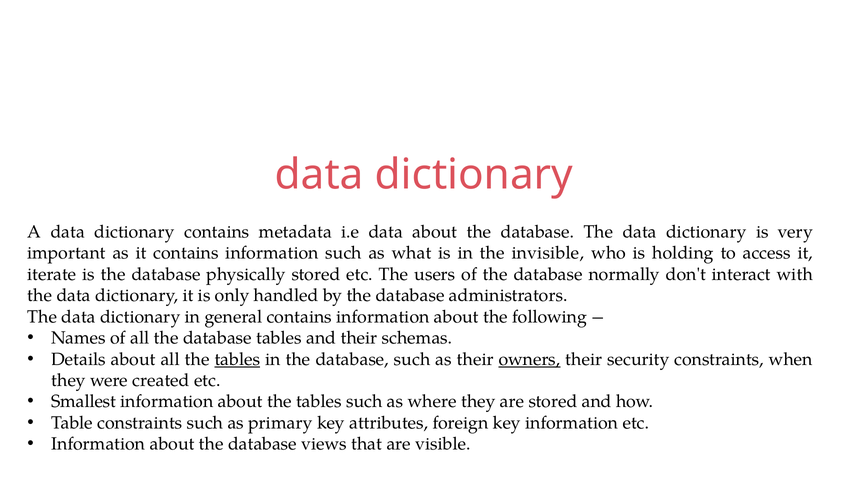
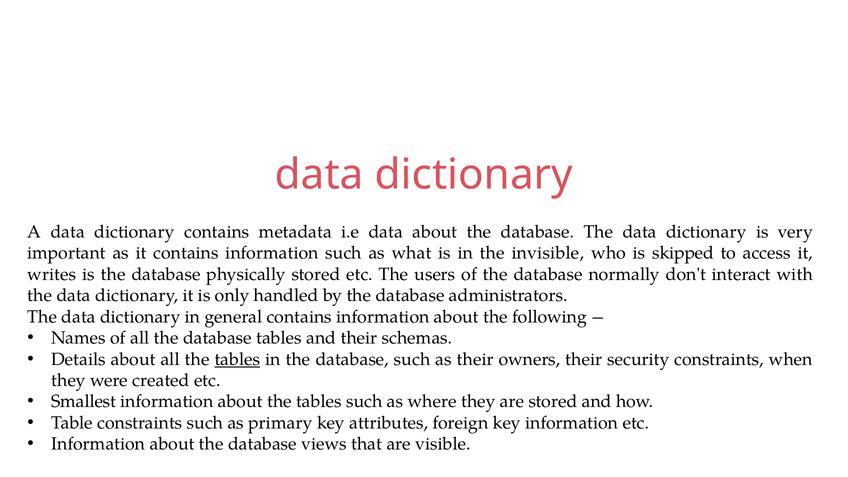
holding: holding -> skipped (683, 253)
iterate: iterate -> writes (52, 274)
owners underline: present -> none (529, 359)
